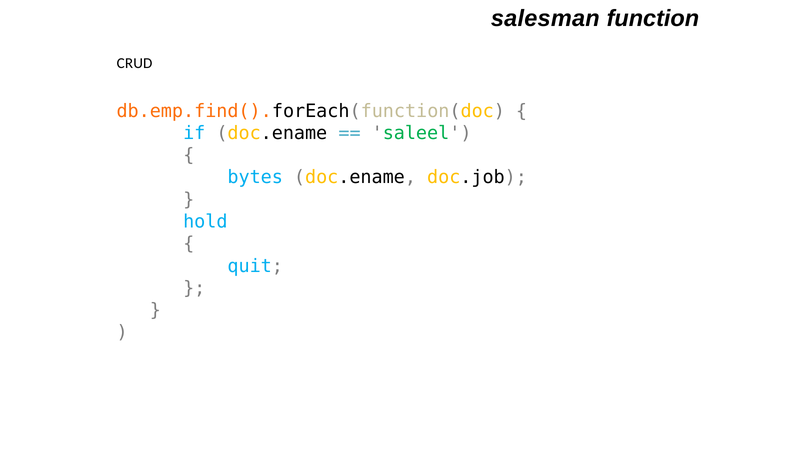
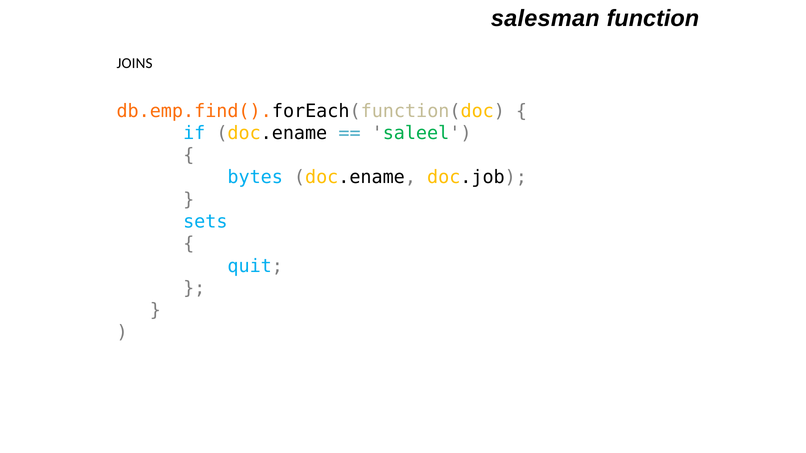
CRUD: CRUD -> JOINS (135, 63)
hold: hold -> sets (205, 222)
